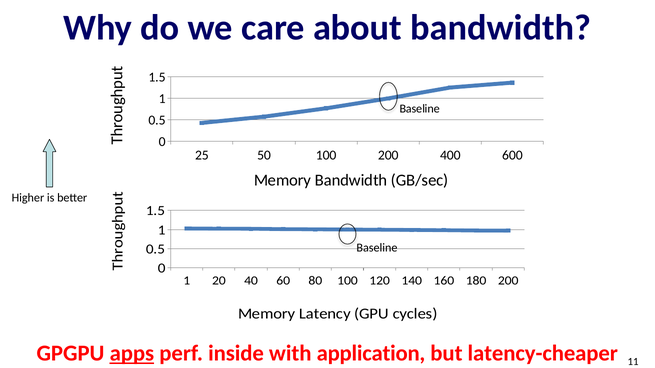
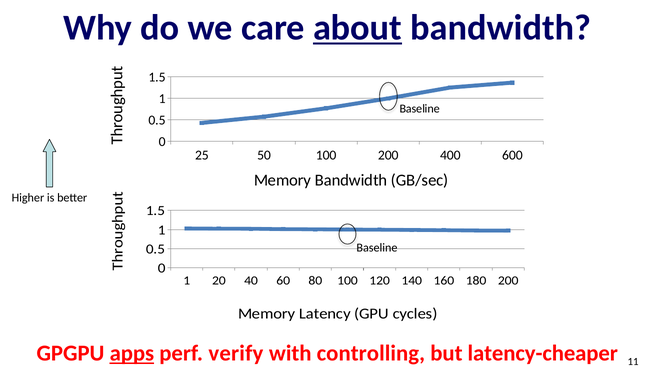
about underline: none -> present (358, 28)
inside: inside -> verify (236, 354)
application: application -> controlling (371, 354)
